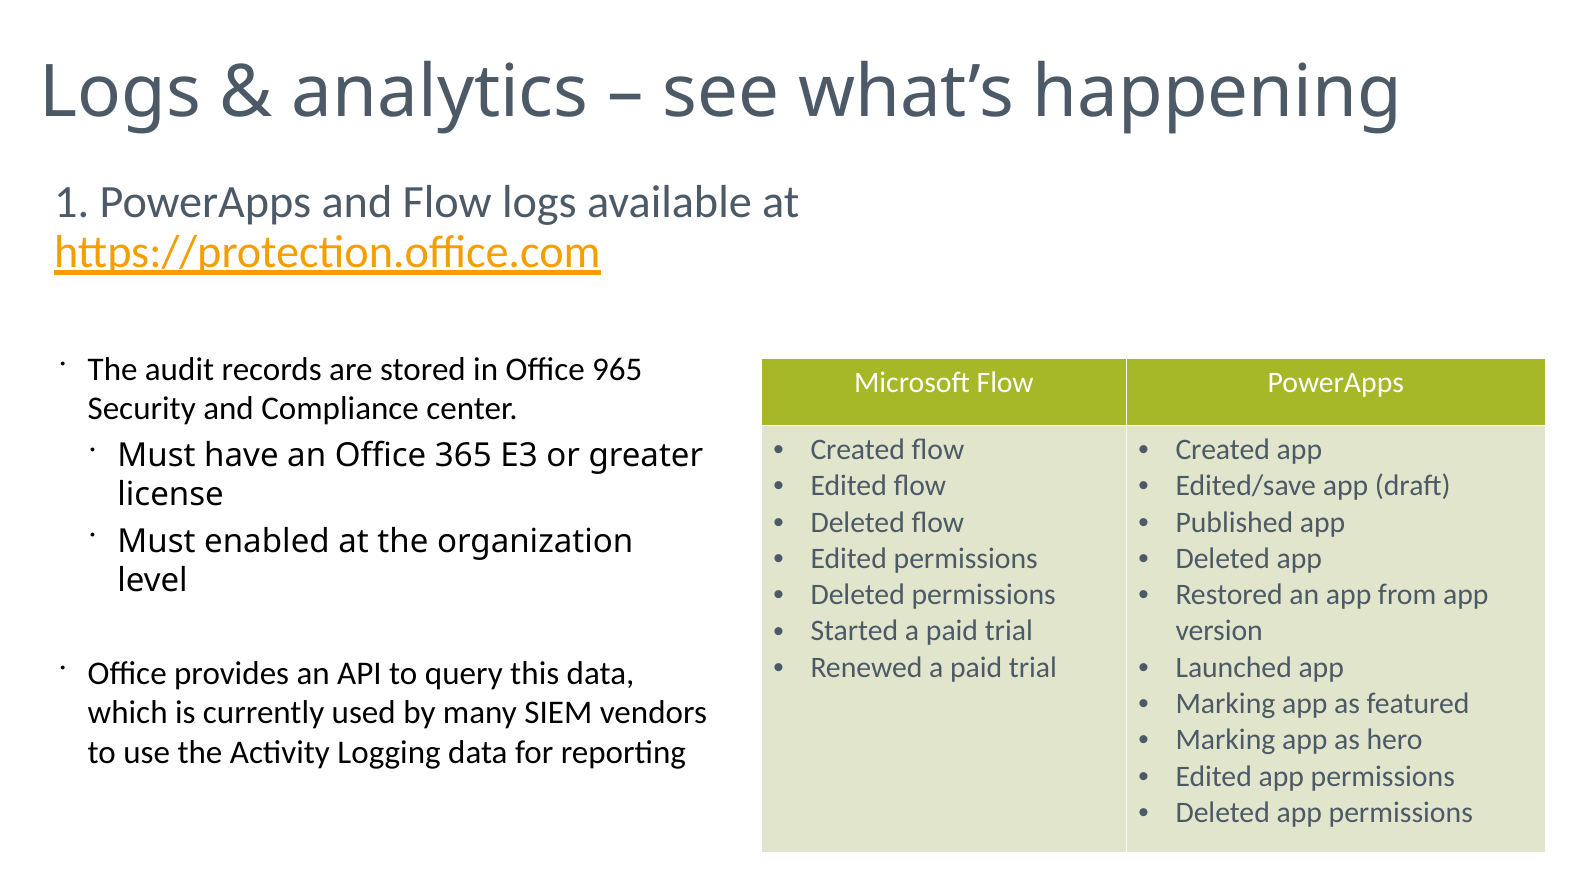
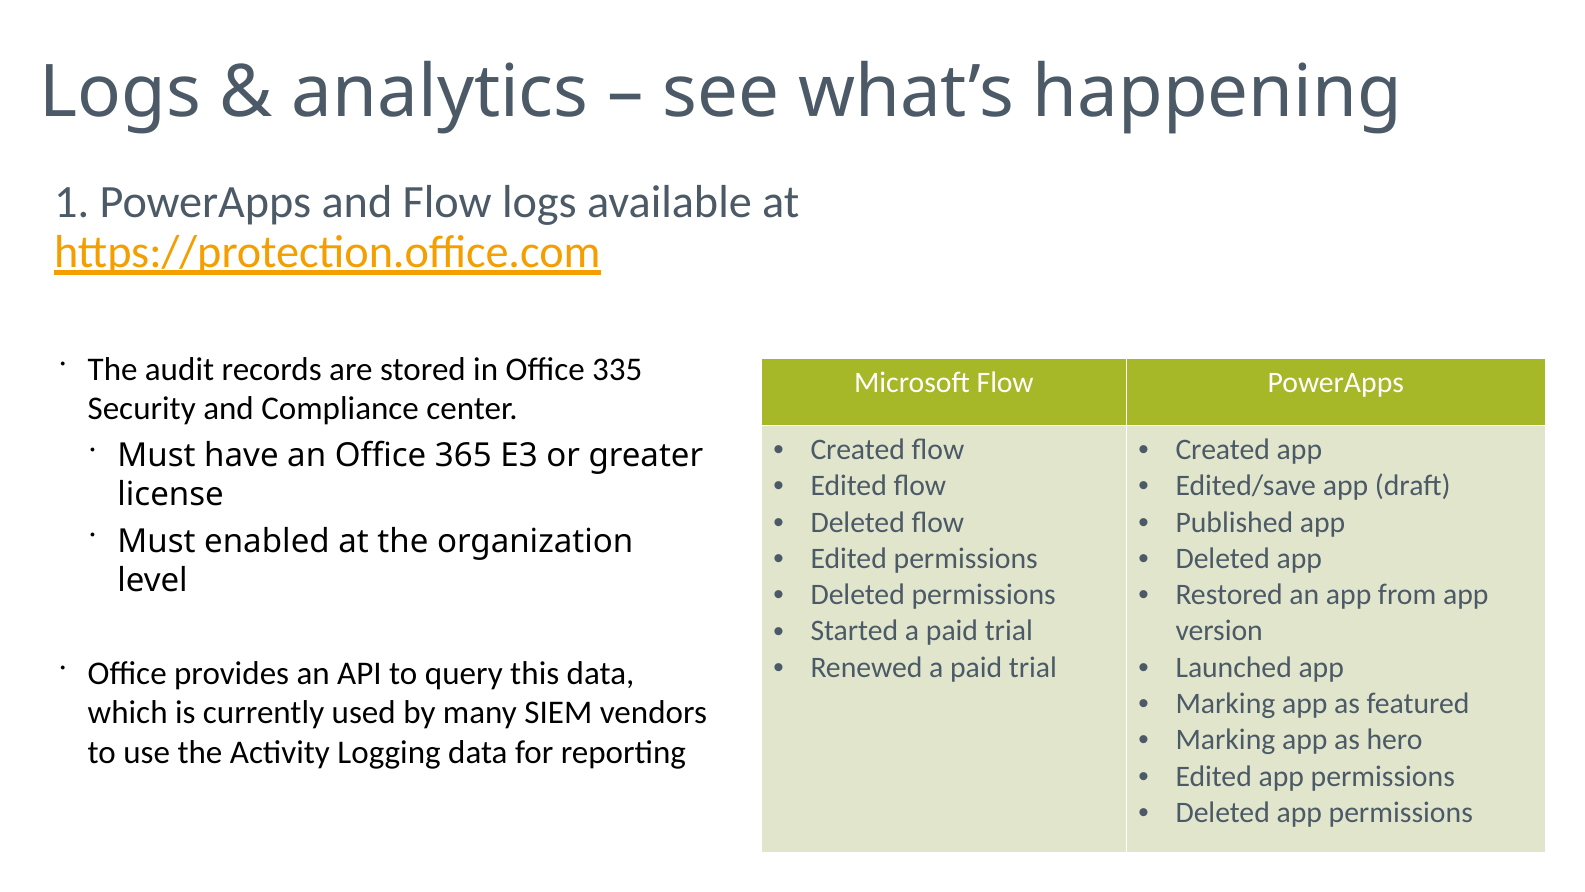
965: 965 -> 335 (617, 369)
